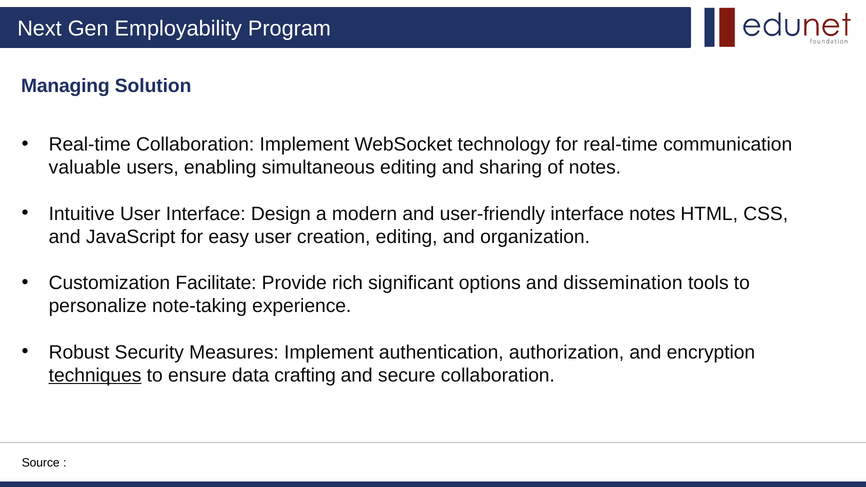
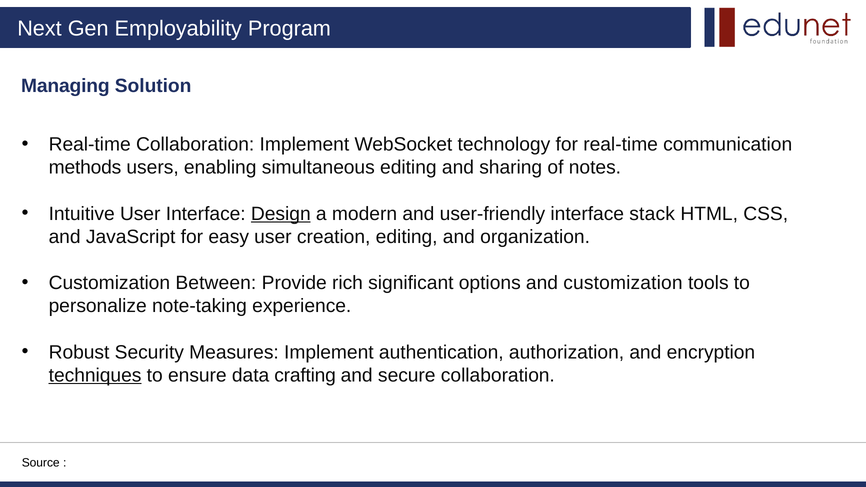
valuable: valuable -> methods (85, 168)
Design underline: none -> present (281, 214)
interface notes: notes -> stack (652, 214)
Facilitate: Facilitate -> Between (216, 283)
and dissemination: dissemination -> customization (623, 283)
